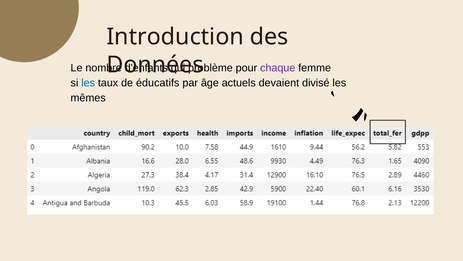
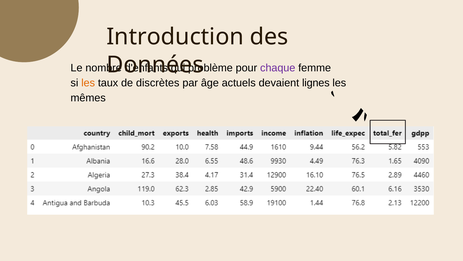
les colour: blue -> orange (88, 83)
éducatifs: éducatifs -> discrètes (158, 83)
divisé: divisé -> lignes (316, 83)
